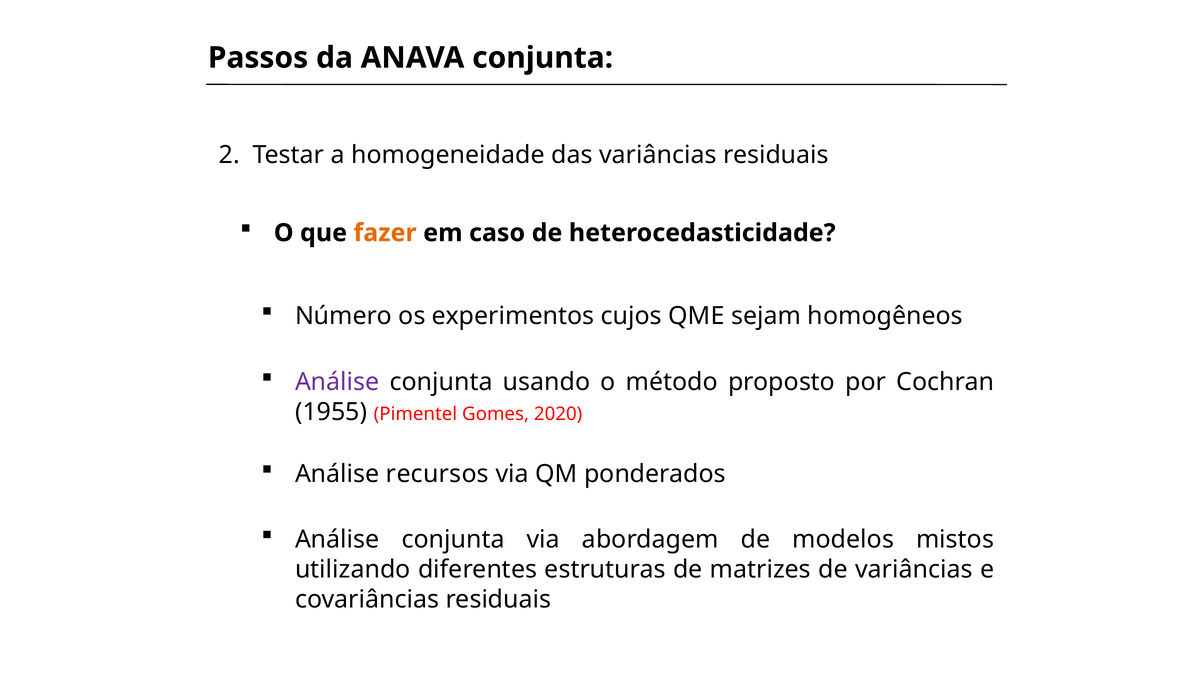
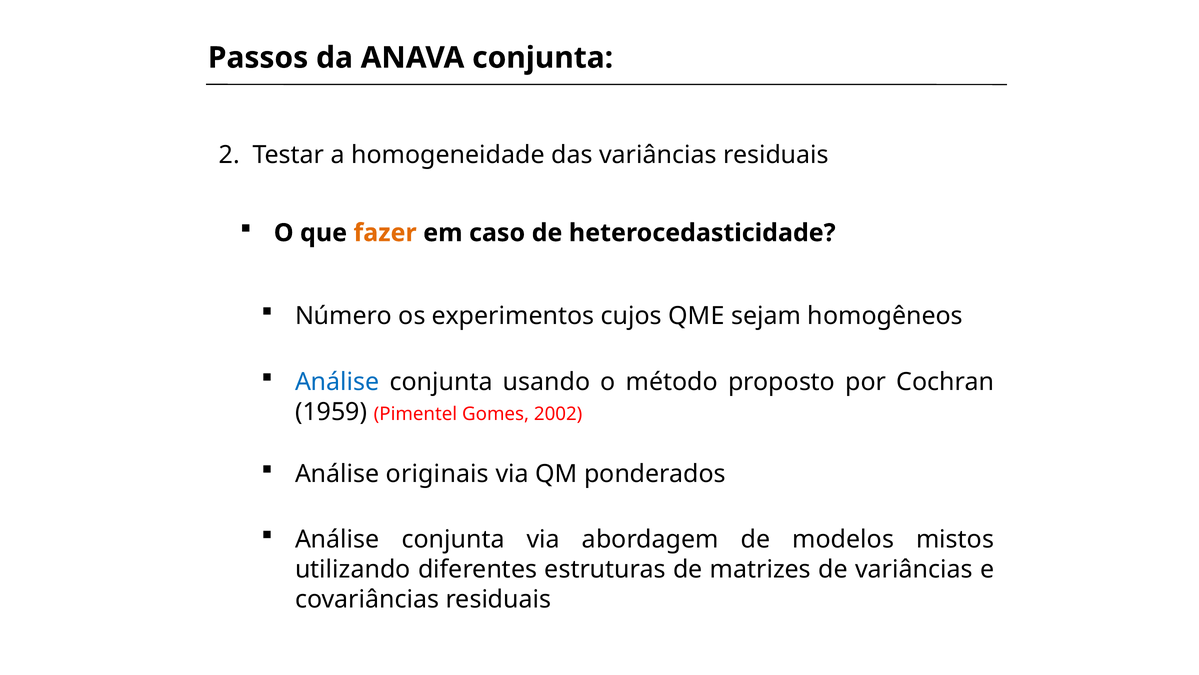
Análise colour: purple -> blue (337, 381)
1955: 1955 -> 1959 (331, 411)
2020: 2020 -> 2002 (558, 414)
recursos: recursos -> originais (437, 473)
